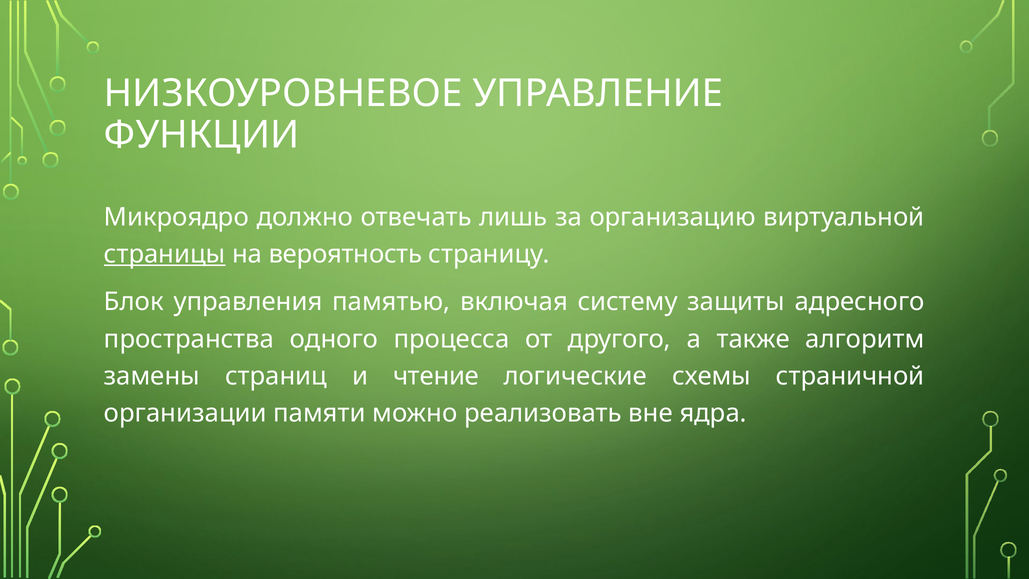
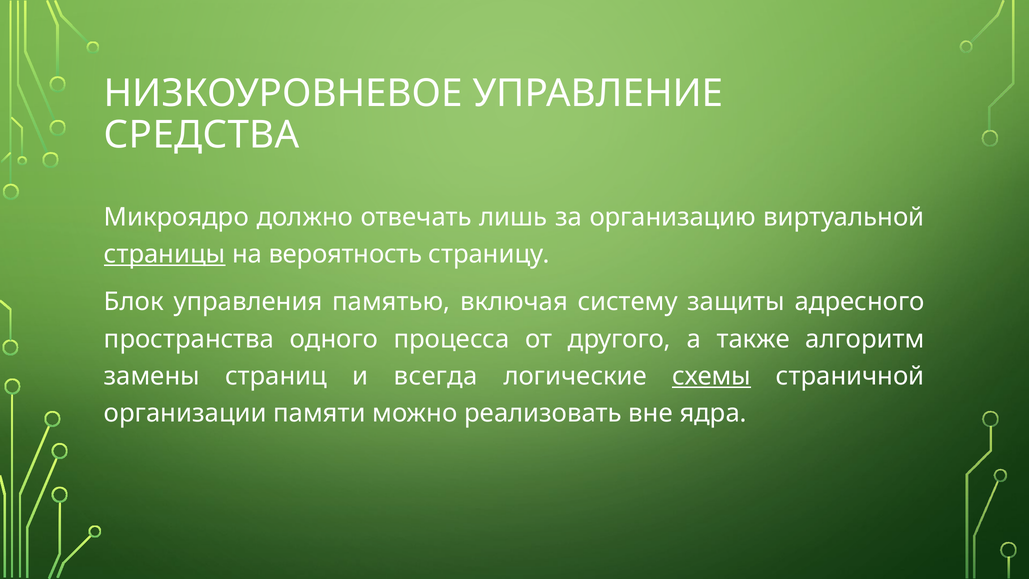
ФУНКЦИИ: ФУНКЦИИ -> СРЕДСТВА (202, 135)
чтение: чтение -> всегда (436, 376)
схемы underline: none -> present (712, 376)
